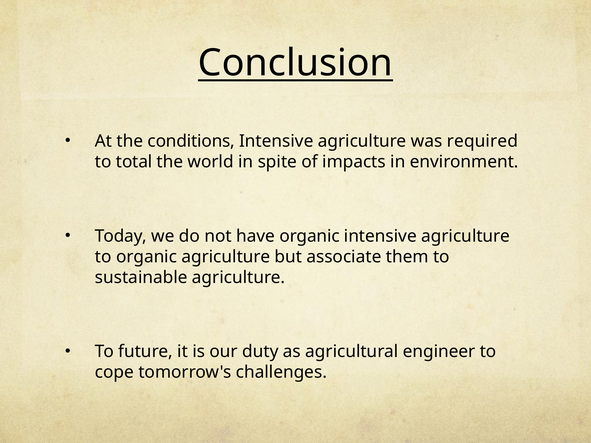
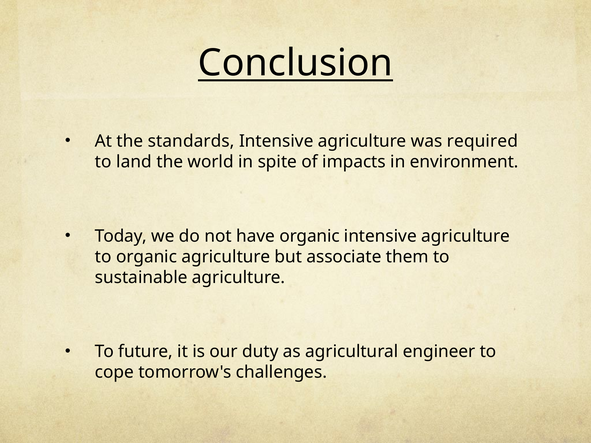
conditions: conditions -> standards (191, 141)
total: total -> land (134, 162)
